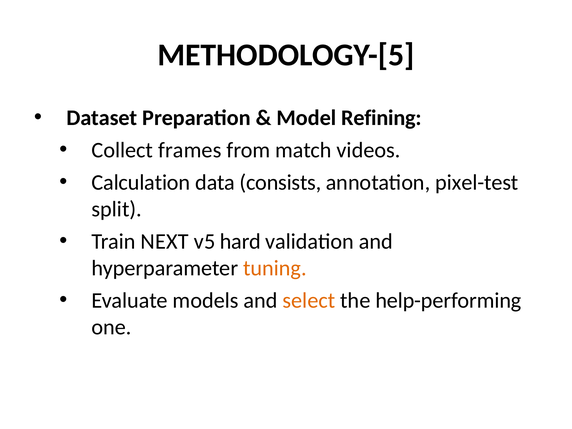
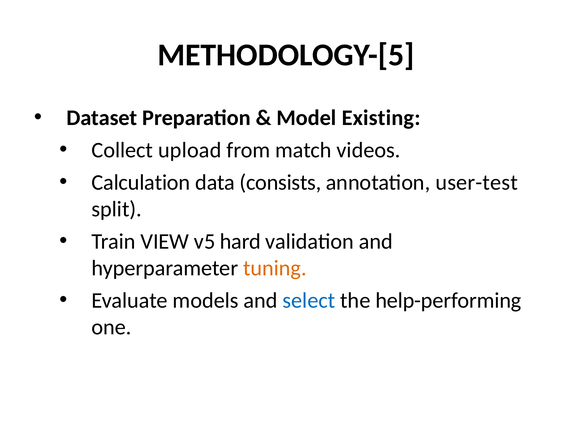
Refining: Refining -> Existing (381, 118)
frames: frames -> upload (190, 150)
pixel-test: pixel-test -> user-test (477, 182)
NEXT: NEXT -> VIEW (165, 241)
select colour: orange -> blue (309, 300)
